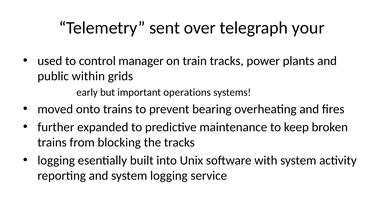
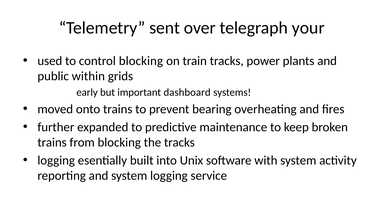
control manager: manager -> blocking (141, 61)
operations: operations -> dashboard (187, 92)
